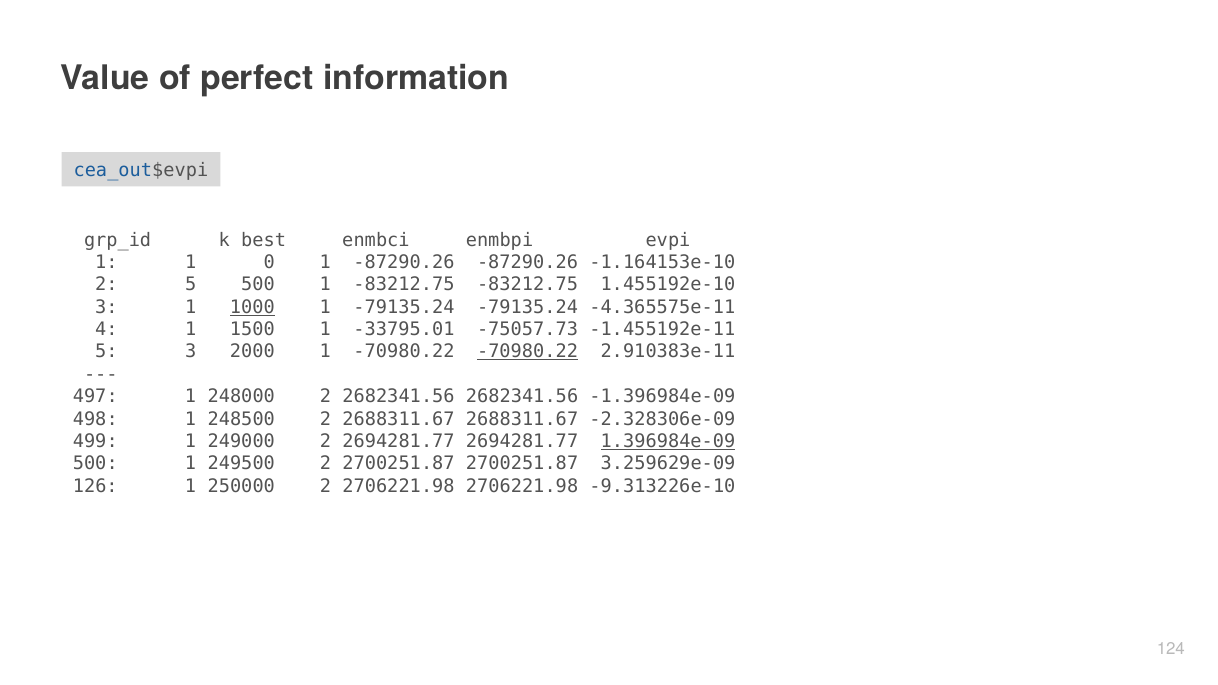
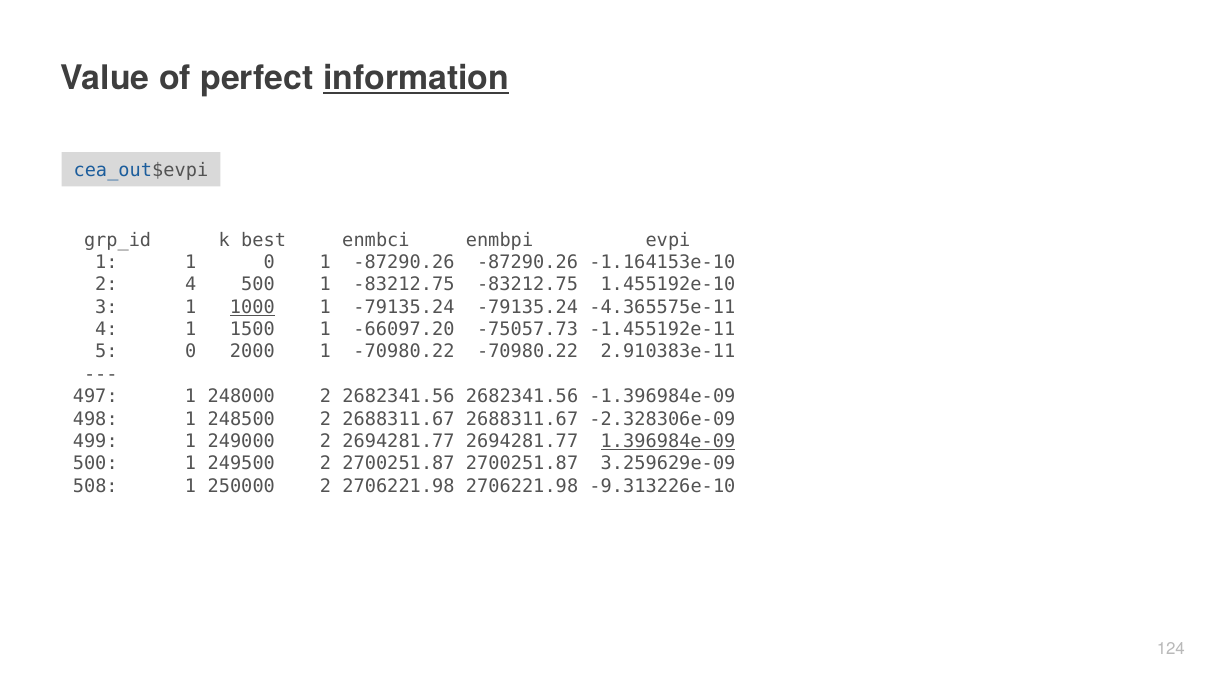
information underline: none -> present (416, 78)
2 5: 5 -> 4 (191, 285)
-33795.01: -33795.01 -> -66097.20 (404, 330)
5 3: 3 -> 0 (191, 352)
-70980.22 underline: present -> none (528, 352)
126: 126 -> 508 (95, 486)
